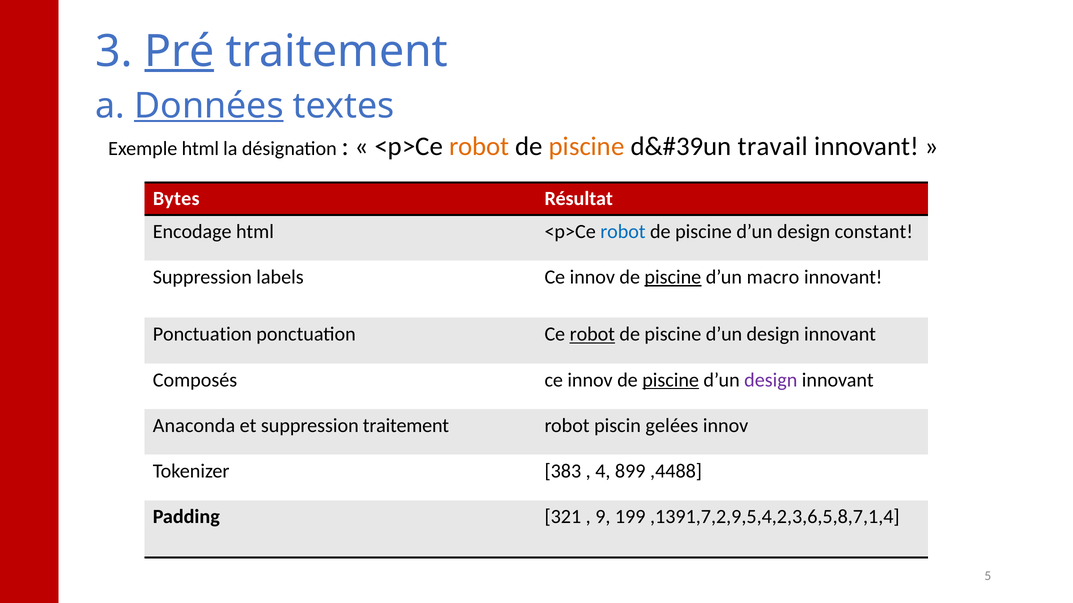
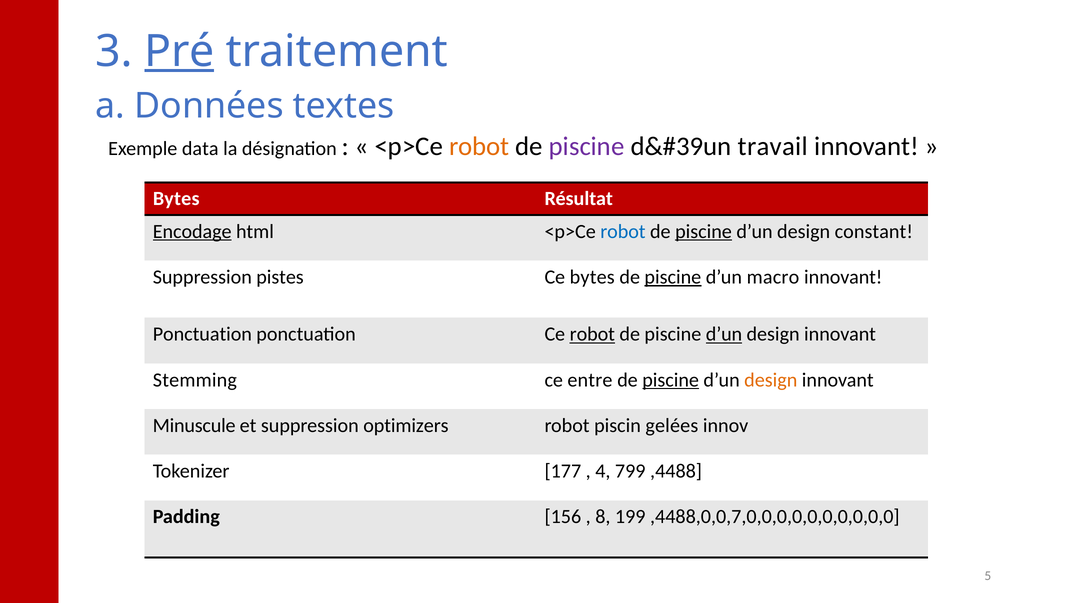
Données underline: present -> none (209, 106)
Exemple html: html -> data (200, 149)
piscine colour: orange -> purple (587, 146)
Encodage underline: none -> present (192, 232)
piscine underline: none -> present (704, 232)
labels: labels -> pistes (280, 277)
innov: innov -> bytes (592, 277)
d’un underline: none -> present (724, 335)
Composés: Composés -> Stemming (195, 380)
innov: innov -> entre (590, 380)
design colour: purple -> orange (771, 380)
Anaconda: Anaconda -> Minuscule (194, 426)
suppression traitement: traitement -> optimizers (406, 426)
383: 383 -> 177 (563, 472)
899: 899 -> 799 (630, 472)
321: 321 -> 156 (563, 517)
9: 9 -> 8 (603, 517)
,1391,7,2,9,5,4,2,3,6,5,8,7,1,4: ,1391,7,2,9,5,4,2,3,6,5,8,7,1,4 -> ,4488,0,0,7,0,0,0,0,0,0,0,0,0,0 (775, 517)
